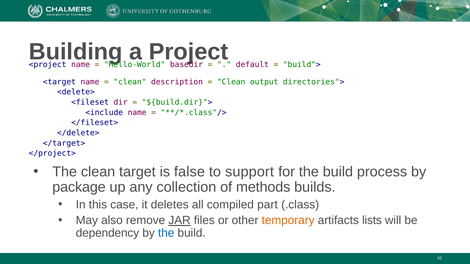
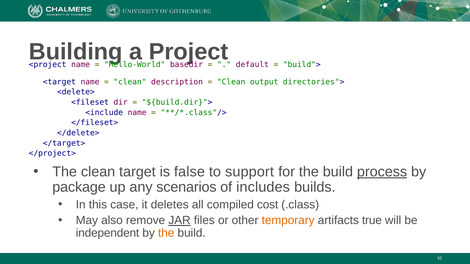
process underline: none -> present (382, 172)
collection: collection -> scenarios (186, 187)
methods: methods -> includes (263, 187)
part: part -> cost (268, 205)
lists: lists -> true (372, 221)
dependency: dependency -> independent (108, 233)
the colour: blue -> orange (166, 233)
